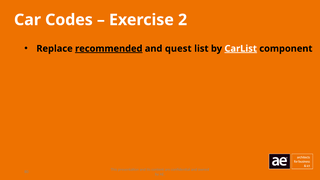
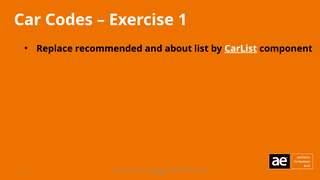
2: 2 -> 1 (183, 20)
recommended underline: present -> none (109, 49)
quest: quest -> about (178, 49)
